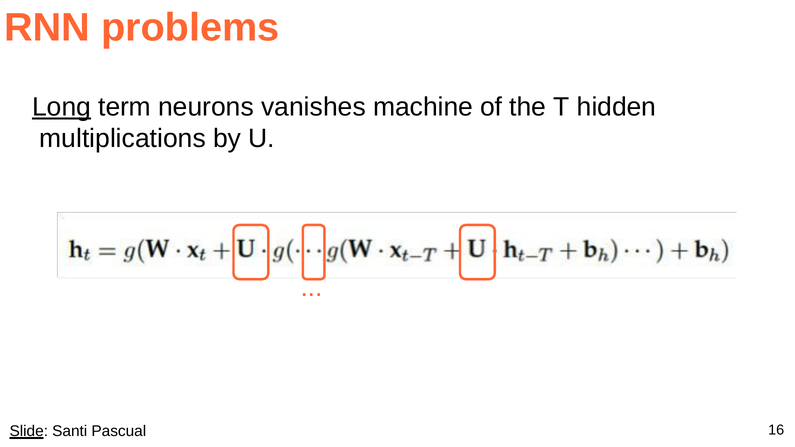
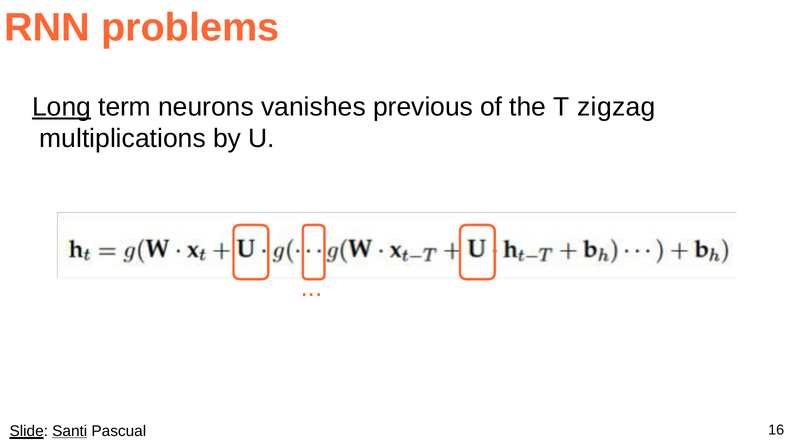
machine: machine -> previous (423, 107)
hidden: hidden -> zigzag (616, 107)
Santi underline: none -> present (70, 431)
